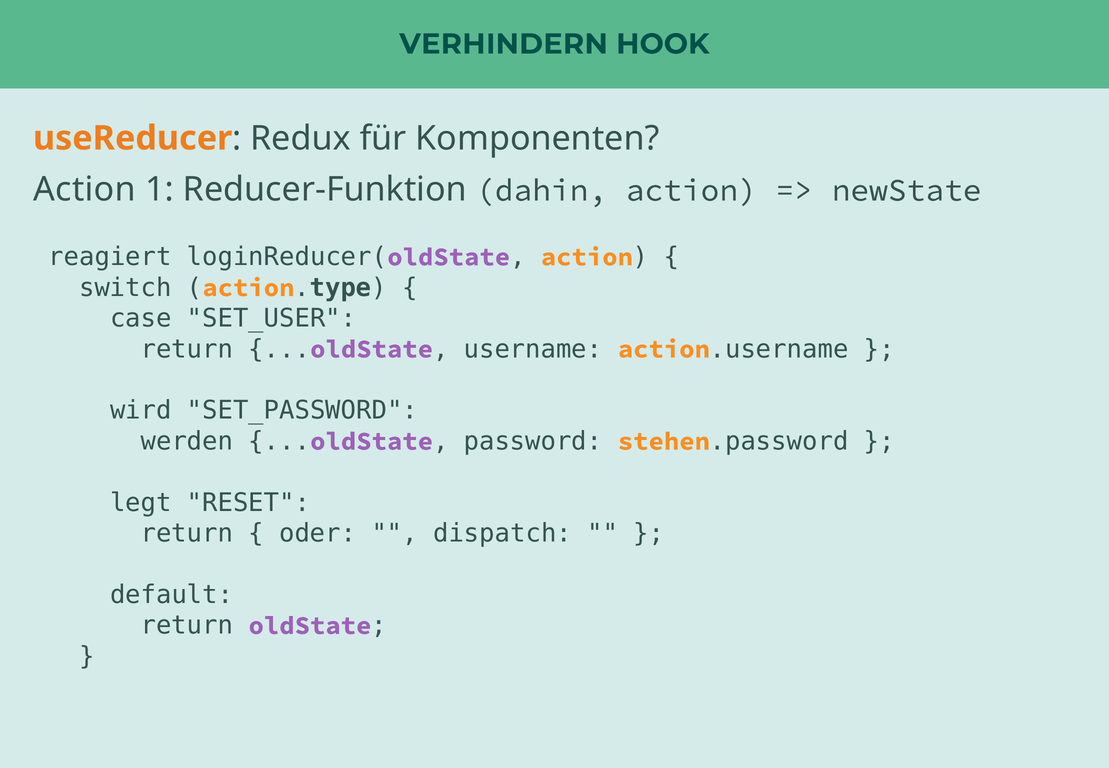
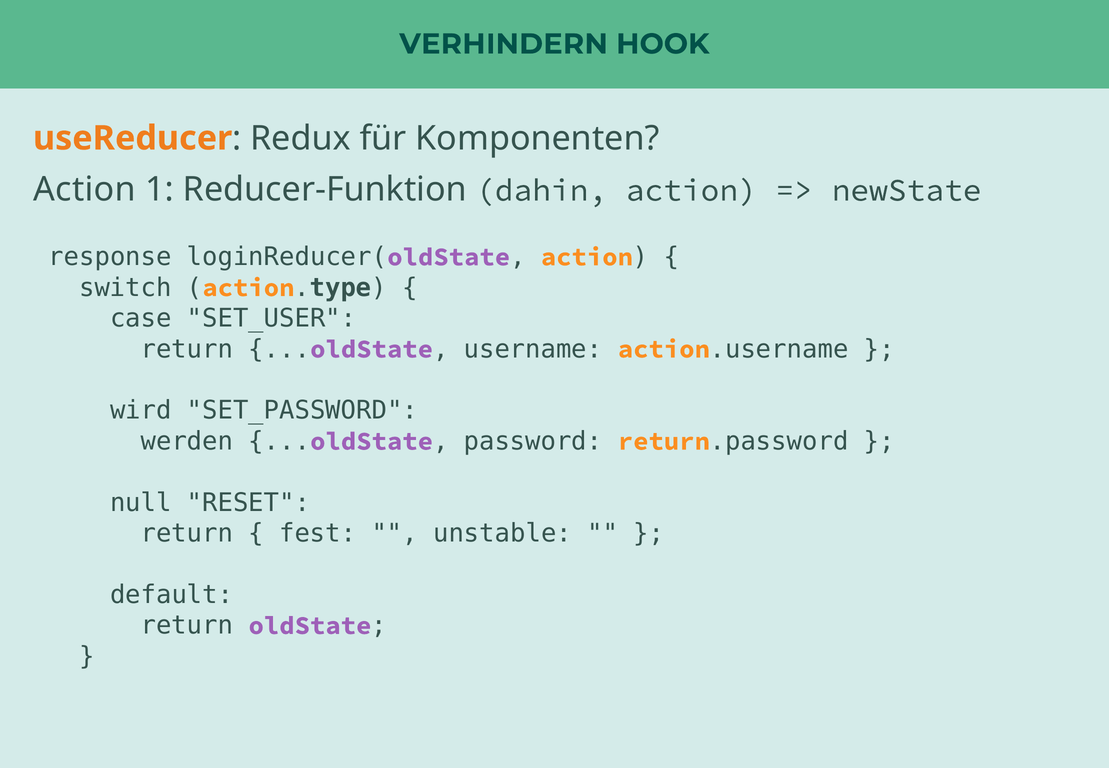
reagiert: reagiert -> response (110, 257)
password stehen: stehen -> return (664, 441)
legt: legt -> null (141, 503)
oder: oder -> fest (318, 533)
dispatch: dispatch -> unstable (503, 533)
